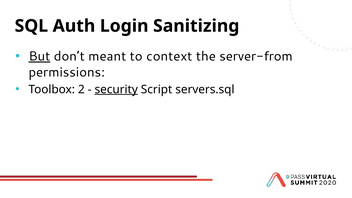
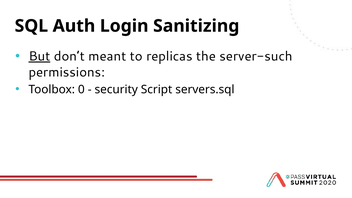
context: context -> replicas (169, 56)
server-from: server-from -> server-such (256, 56)
2: 2 -> 0 (81, 89)
security underline: present -> none (116, 89)
